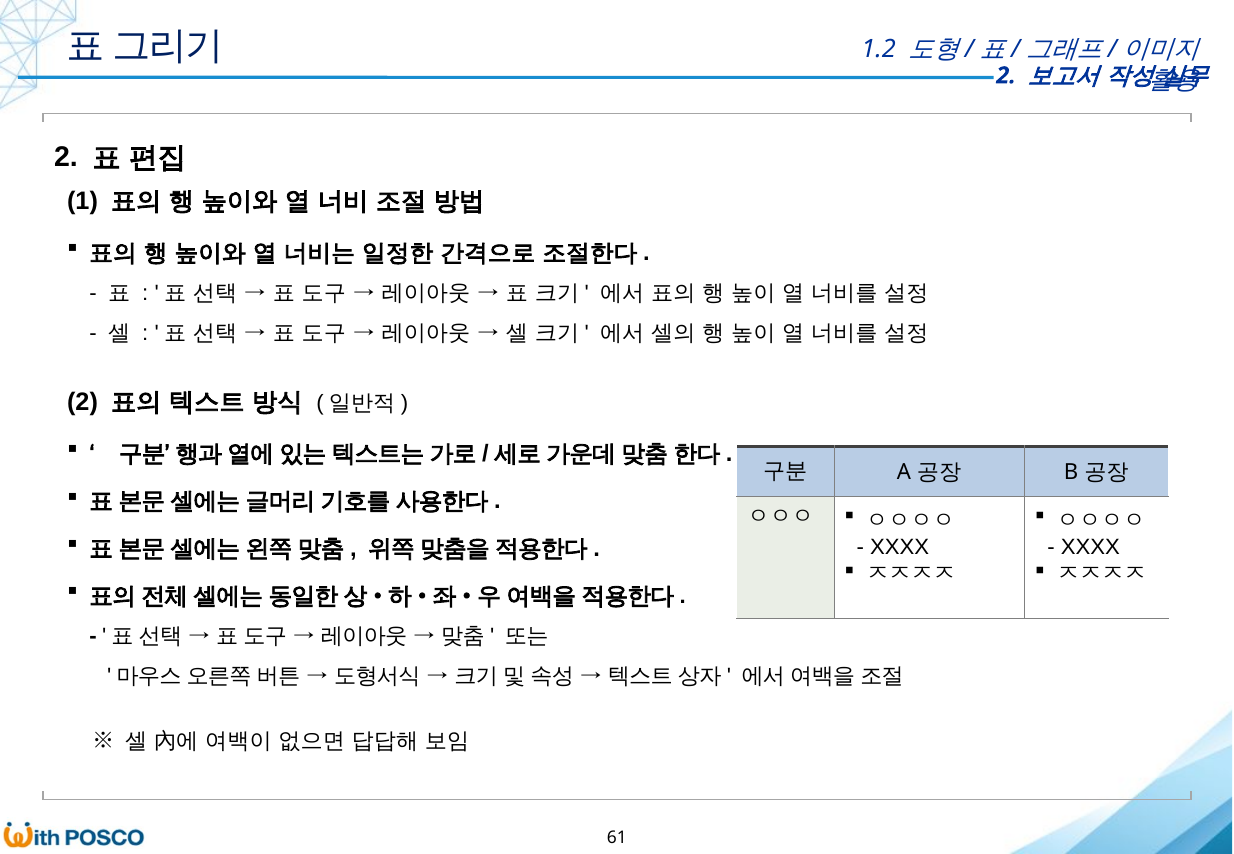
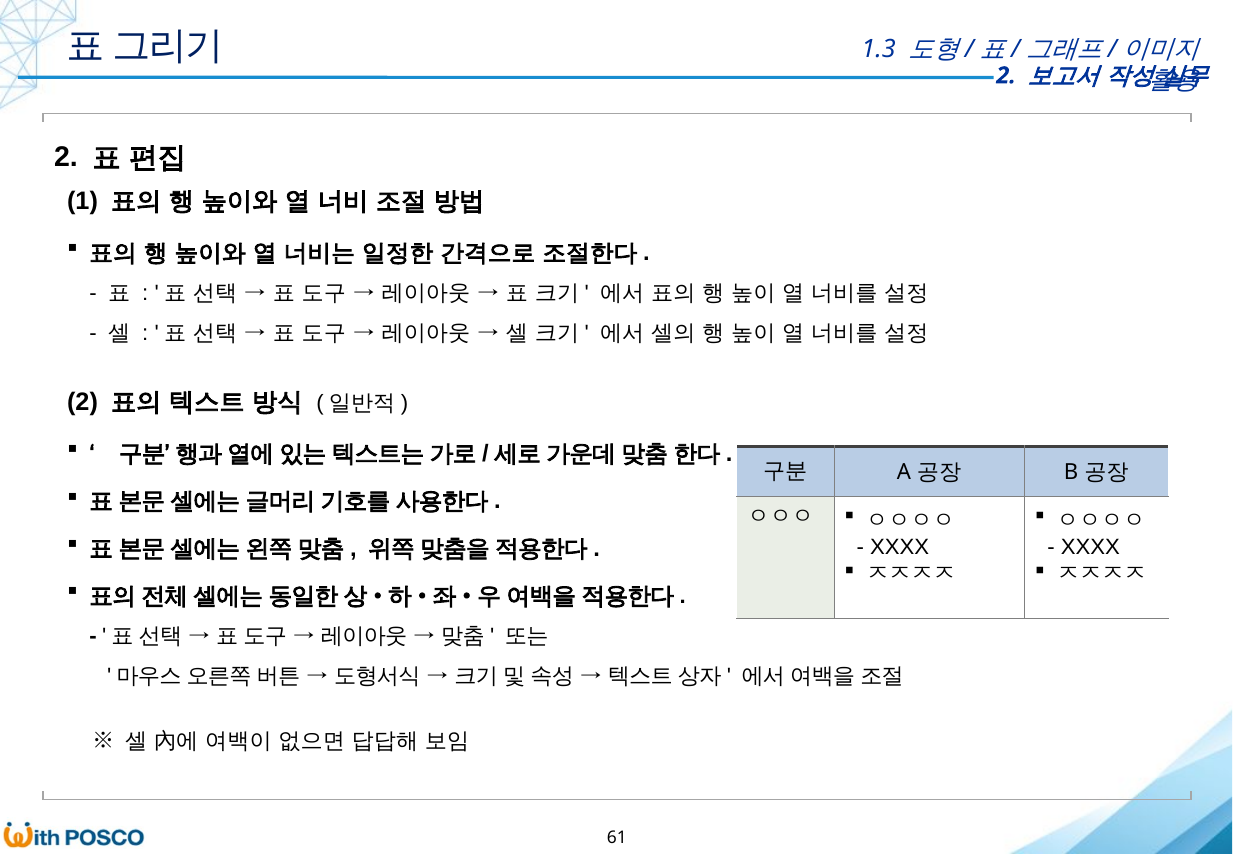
1.2: 1.2 -> 1.3 (879, 49)
